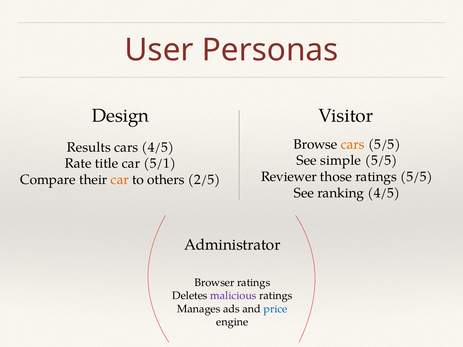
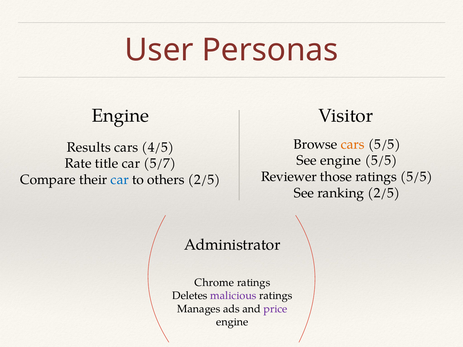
Design: Design -> Engine (120, 116)
See simple: simple -> engine (341, 161)
5/1: 5/1 -> 5/7 (160, 164)
car colour: orange -> blue (120, 180)
ranking 4/5: 4/5 -> 2/5 (384, 193)
Browser: Browser -> Chrome (214, 283)
price colour: blue -> purple (275, 309)
